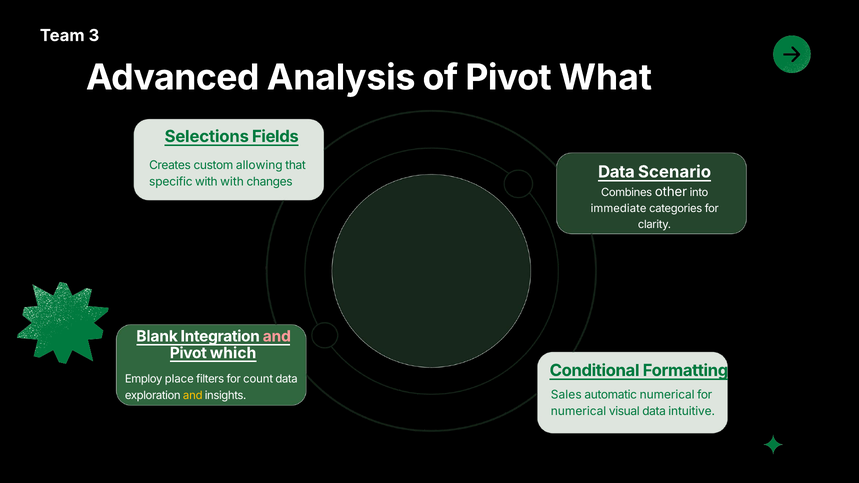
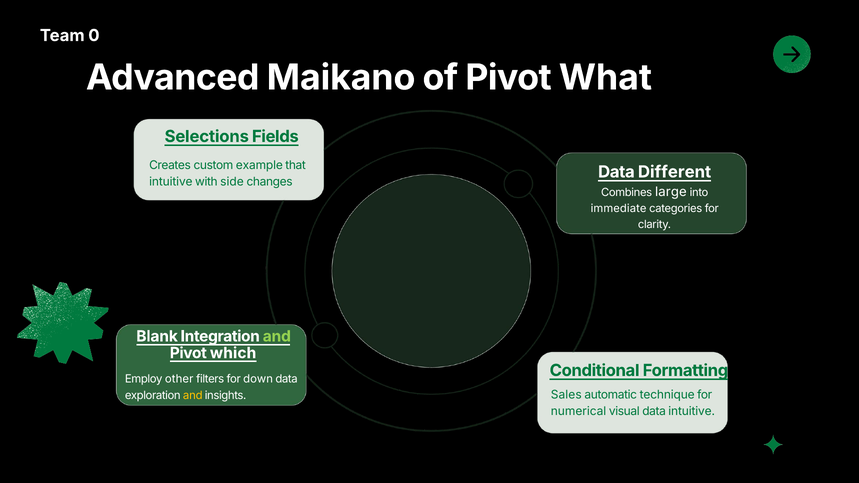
3: 3 -> 0 (94, 36)
Analysis: Analysis -> Maikano (341, 78)
allowing: allowing -> example (259, 165)
Scenario: Scenario -> Different (675, 172)
specific: specific -> intuitive (171, 182)
with with: with -> side (232, 182)
other: other -> large (671, 192)
and colour: pink -> light green (277, 336)
place: place -> other (179, 379)
count: count -> down (258, 379)
automatic numerical: numerical -> technique (667, 395)
